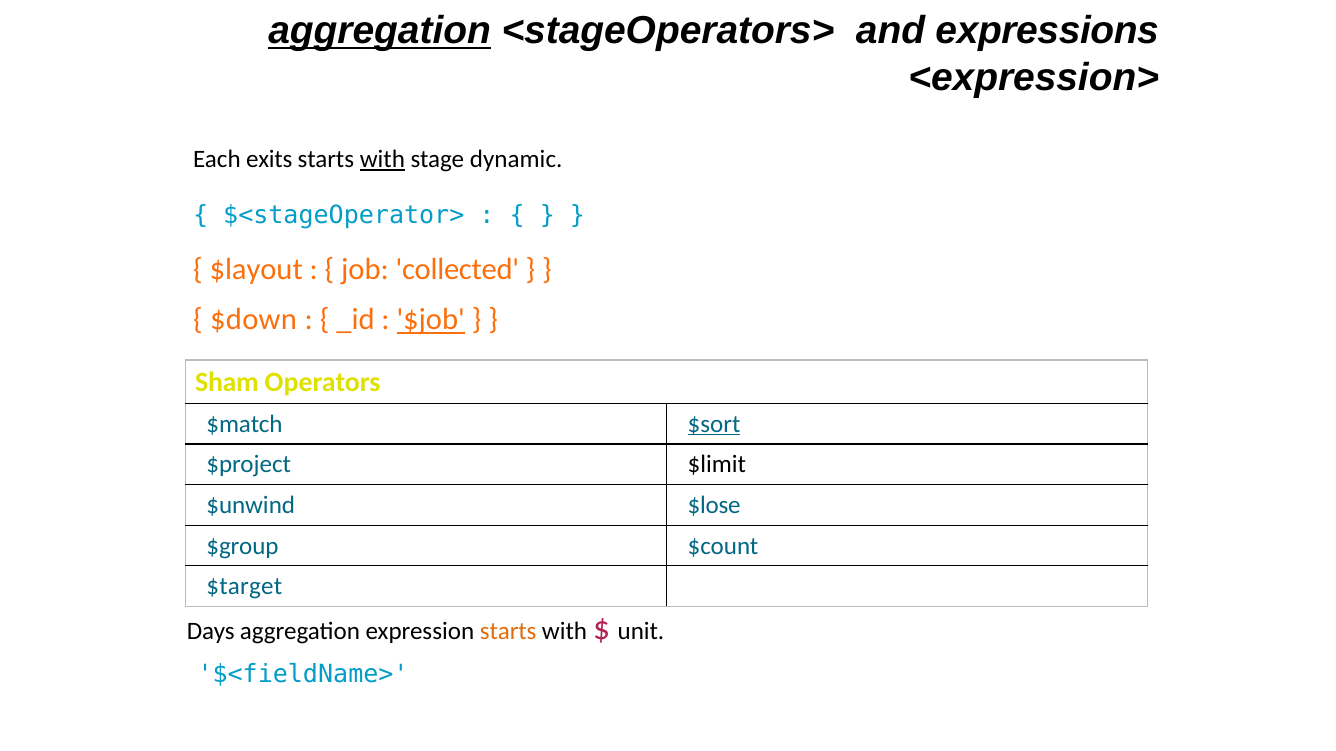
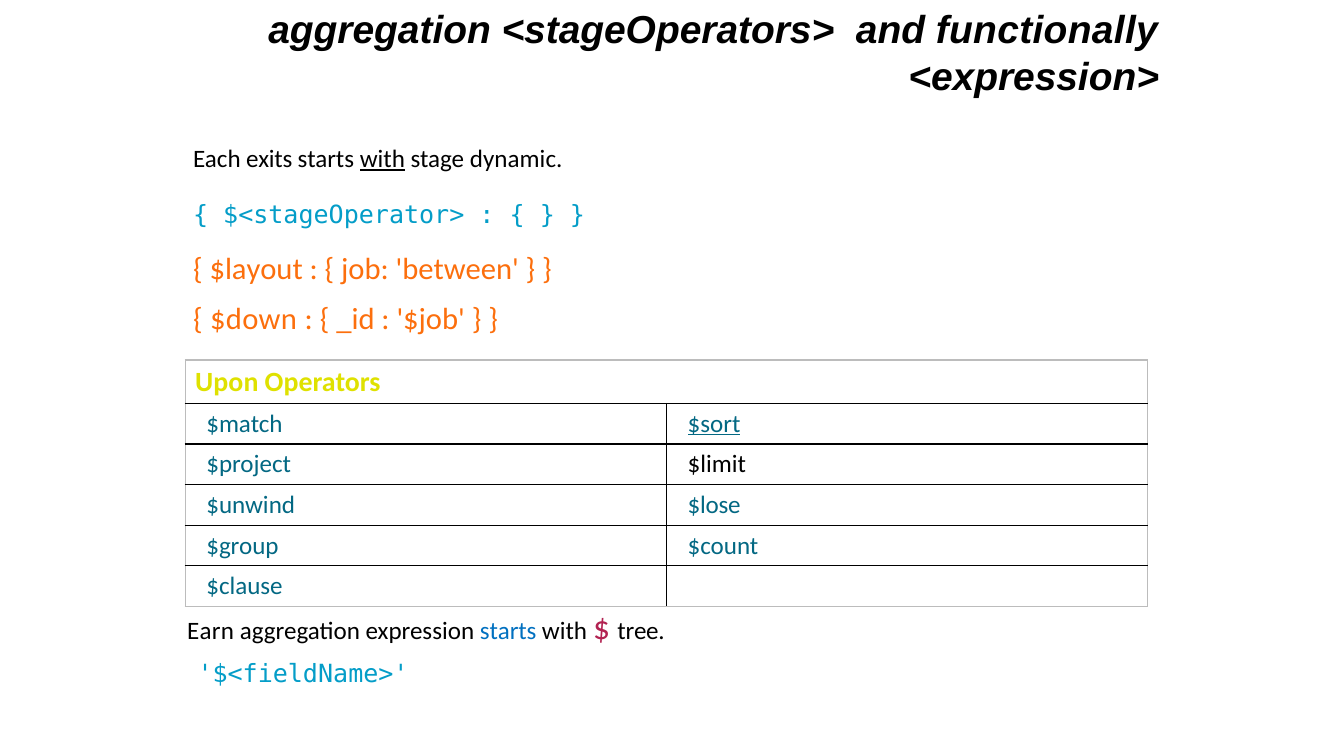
aggregation underline: present -> none (380, 31)
expressions: expressions -> functionally (1047, 31)
collected: collected -> between (457, 270)
$job underline: present -> none (431, 320)
Sham: Sham -> Upon (227, 383)
$target: $target -> $clause (245, 587)
Days: Days -> Earn (210, 631)
starts colour: orange -> blue (508, 631)
unit: unit -> tree (641, 631)
